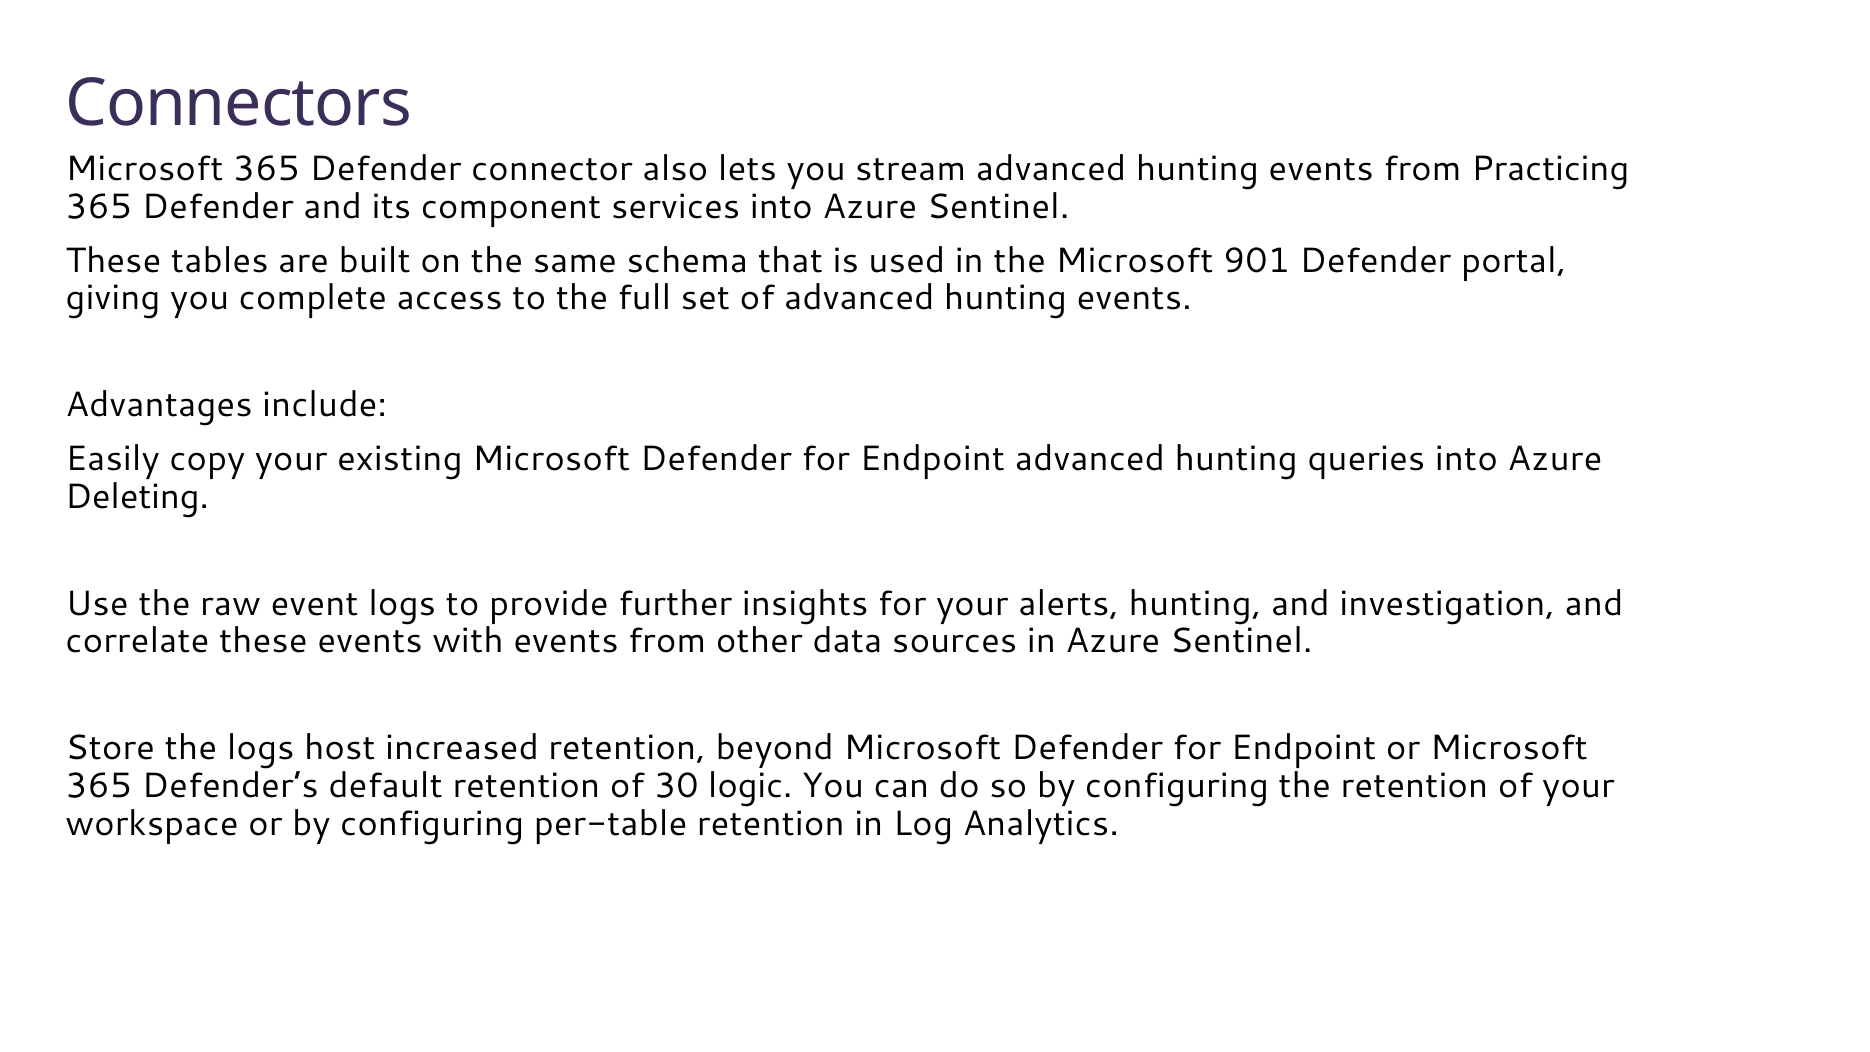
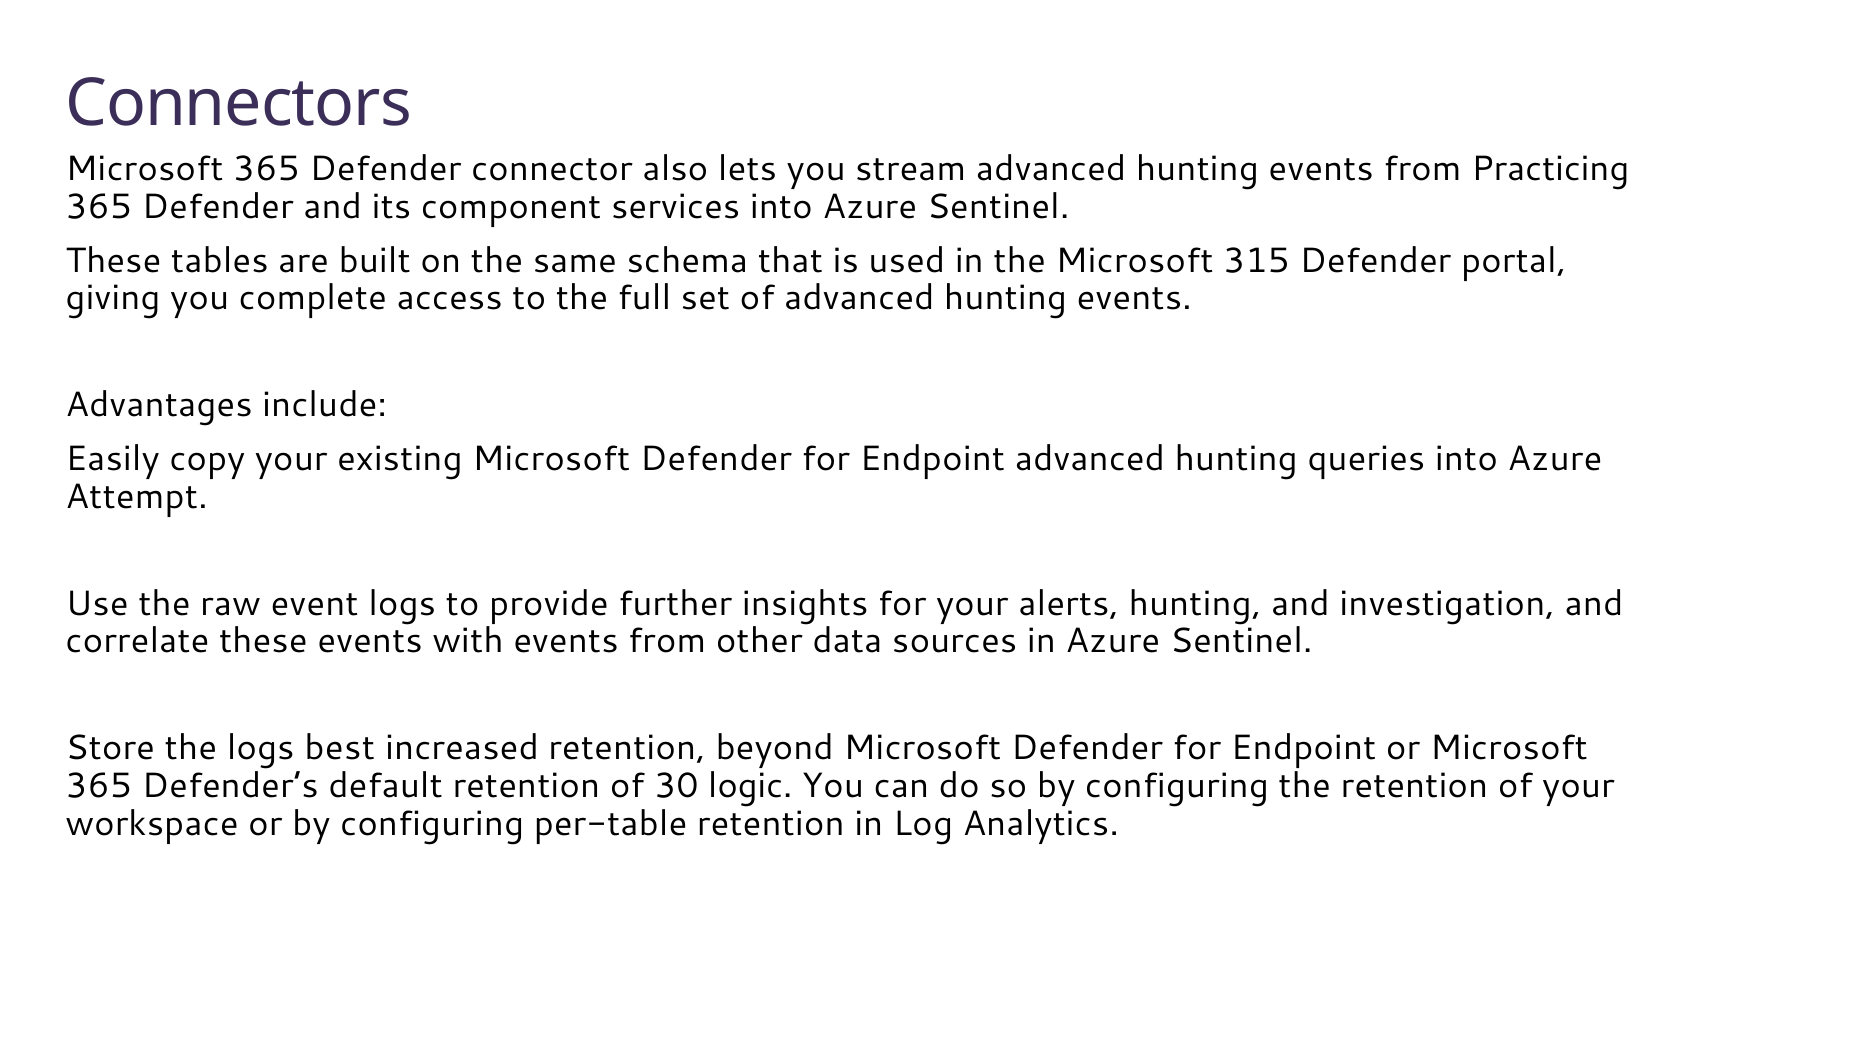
901: 901 -> 315 (1256, 260)
Deleting: Deleting -> Attempt (137, 497)
host: host -> best (340, 748)
